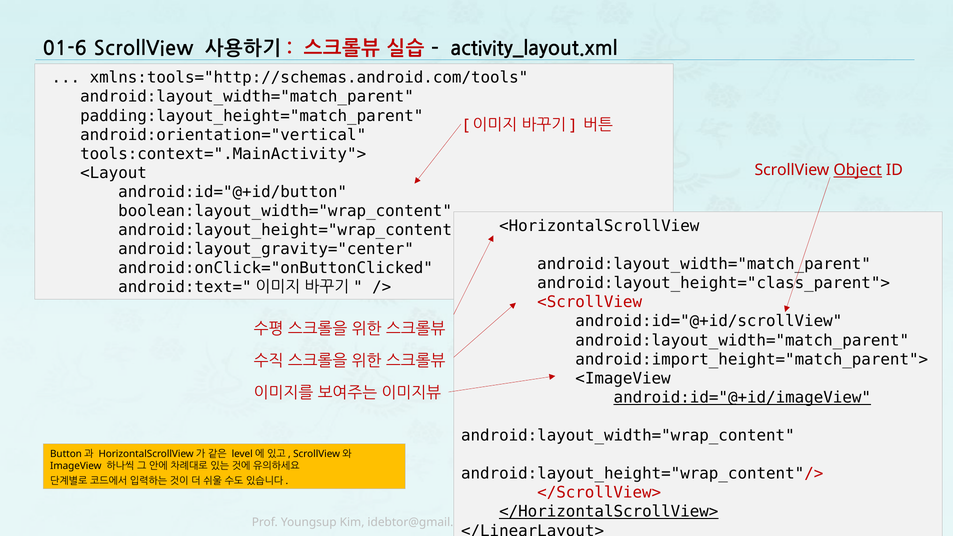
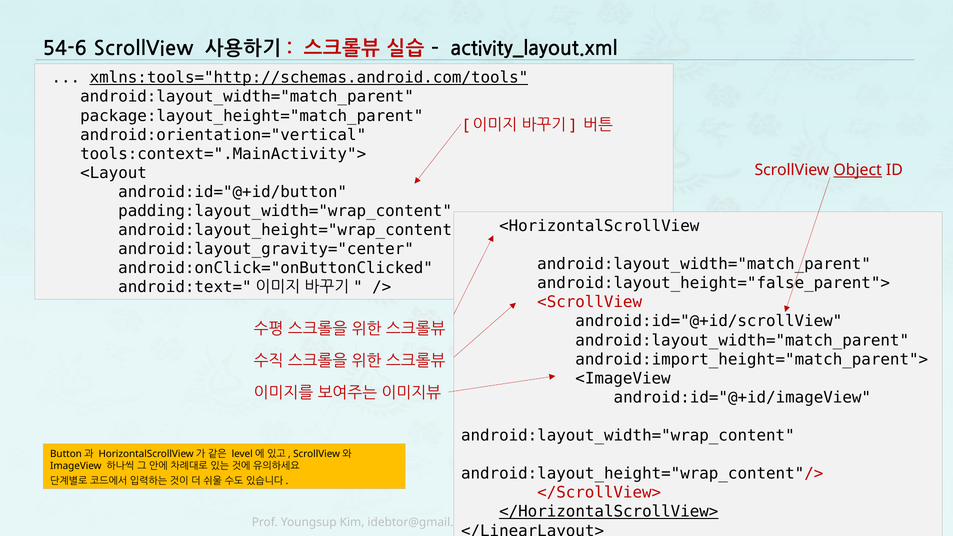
01-6: 01-6 -> 54-6 (65, 49)
xmlns:tools="http://schemas.android.com/tools underline: none -> present (309, 78)
padding:layout_height="match_parent: padding:layout_height="match_parent -> package:layout_height="match_parent (252, 116)
boolean:layout_width="wrap_content: boolean:layout_width="wrap_content -> padding:layout_width="wrap_content (285, 211)
android:layout_height="class_parent">: android:layout_height="class_parent"> -> android:layout_height="false_parent"> (714, 283)
android:id="@+id/imageView underline: present -> none (742, 397)
